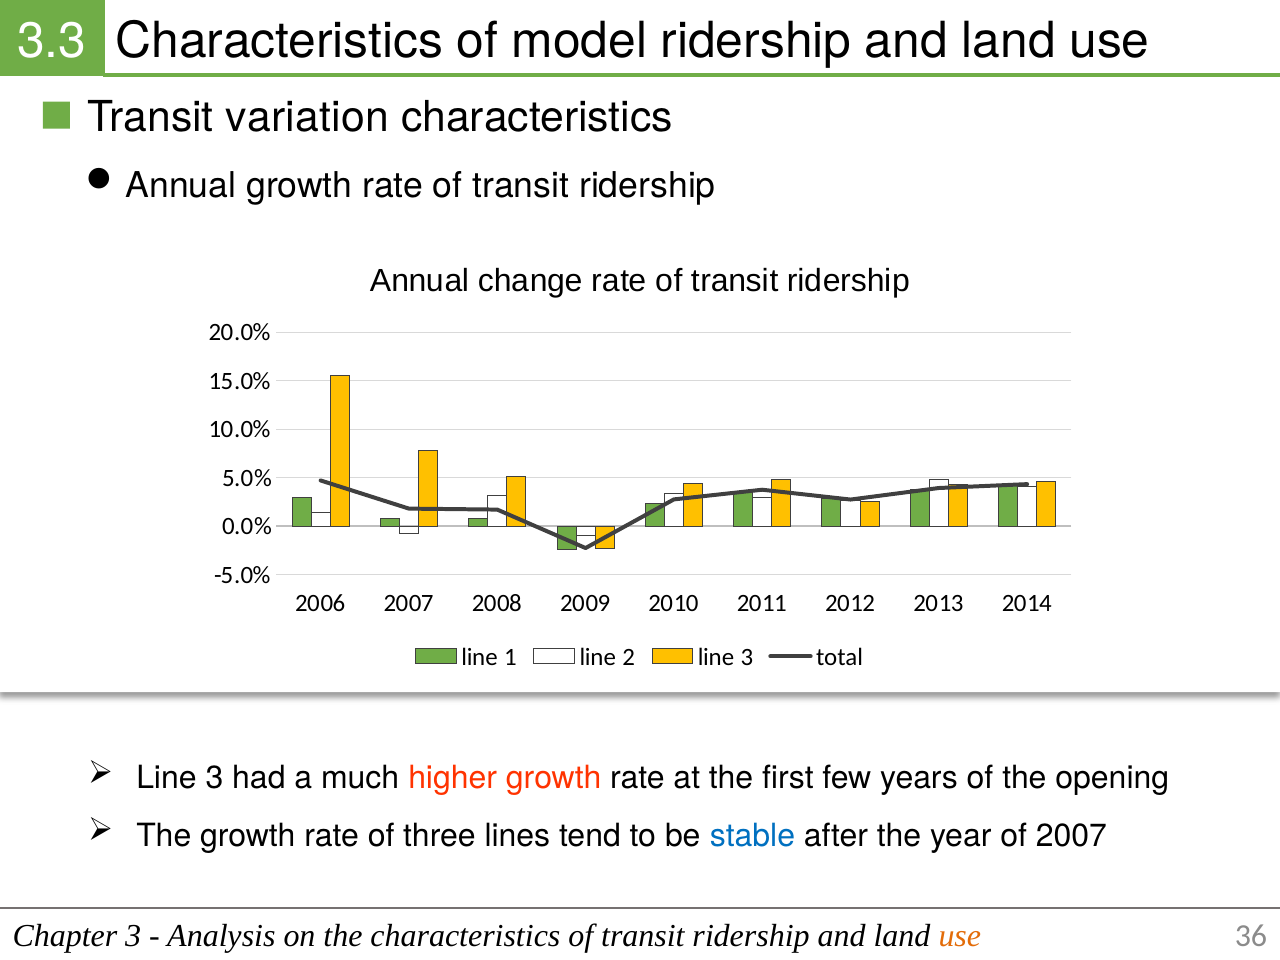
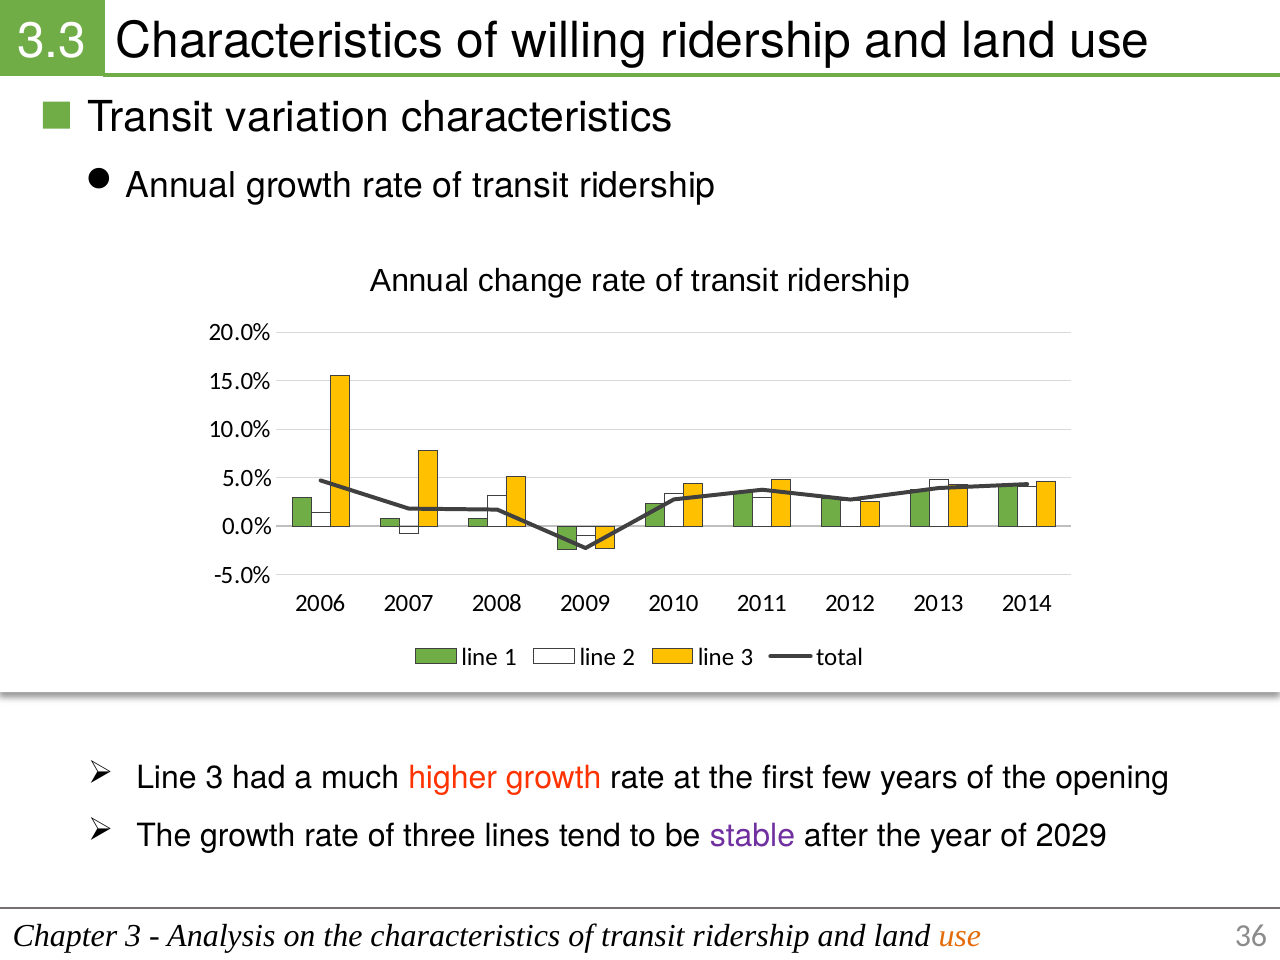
model: model -> willing (579, 41)
stable colour: blue -> purple (752, 836)
of 2007: 2007 -> 2029 (1071, 836)
